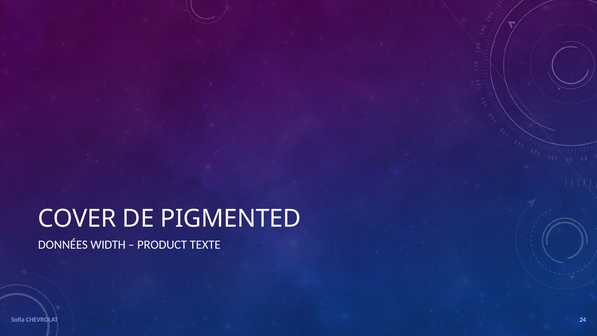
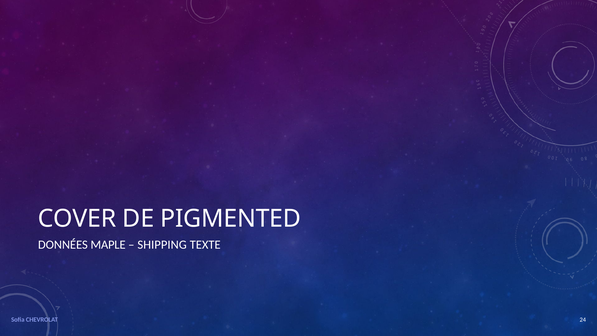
WIDTH: WIDTH -> MAPLE (108, 245)
PRODUCT: PRODUCT -> SHIPPING (162, 245)
